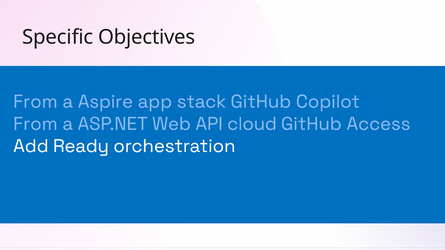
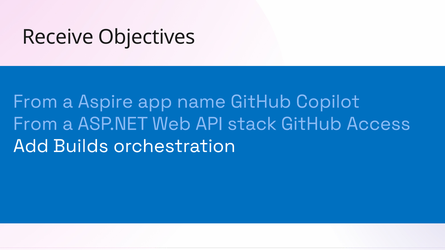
Specific: Specific -> Receive (58, 37)
stack: stack -> name (201, 102)
cloud: cloud -> stack (252, 124)
Ready: Ready -> Builds (81, 146)
